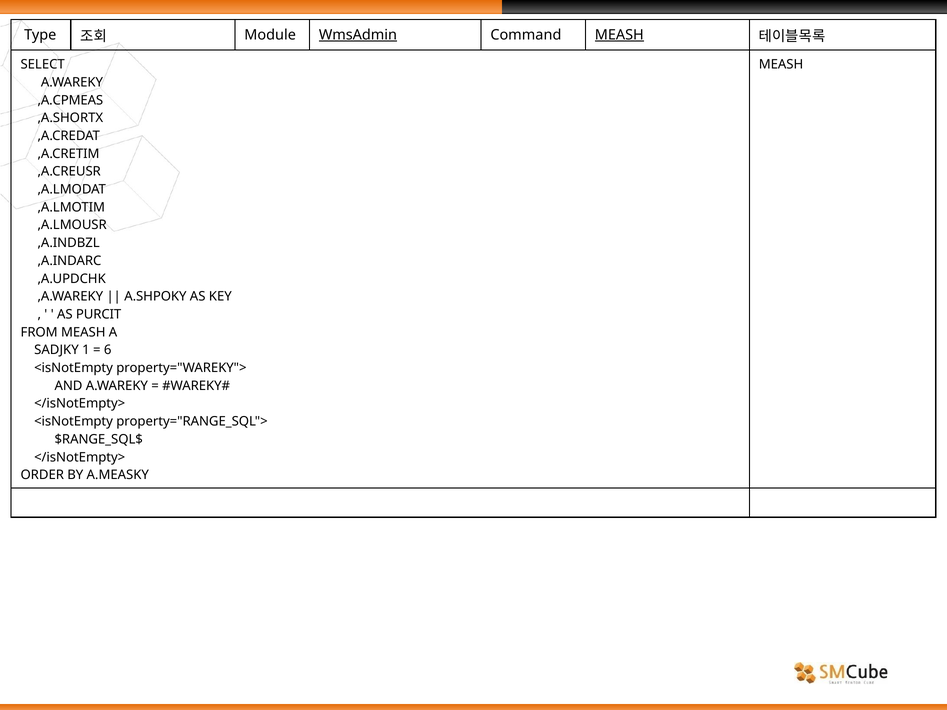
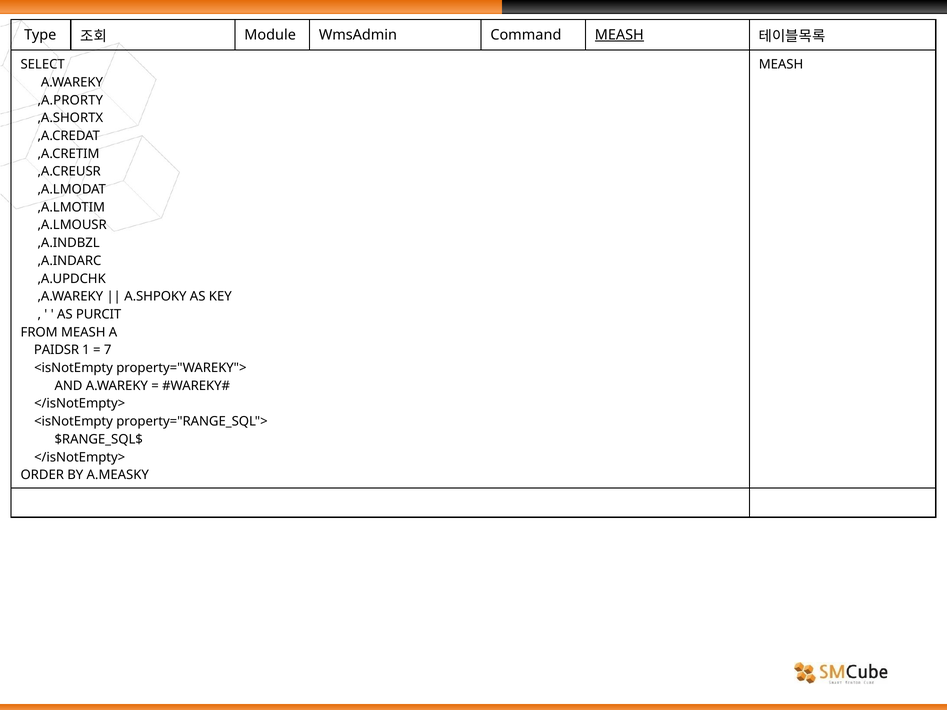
WmsAdmin underline: present -> none (358, 35)
,A.CPMEAS: ,A.CPMEAS -> ,A.PRORTY (70, 100)
SADJKY: SADJKY -> PAIDSR (57, 350)
6: 6 -> 7 (108, 350)
